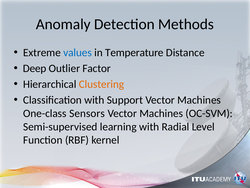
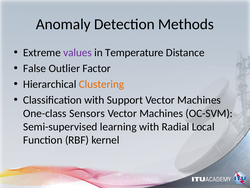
values colour: blue -> purple (78, 52)
Deep: Deep -> False (35, 68)
Level: Level -> Local (203, 126)
